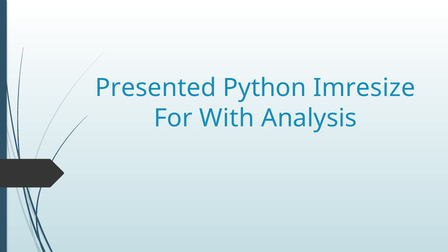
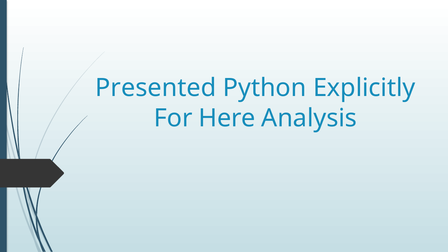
Imresize: Imresize -> Explicitly (364, 88)
With: With -> Here (227, 118)
